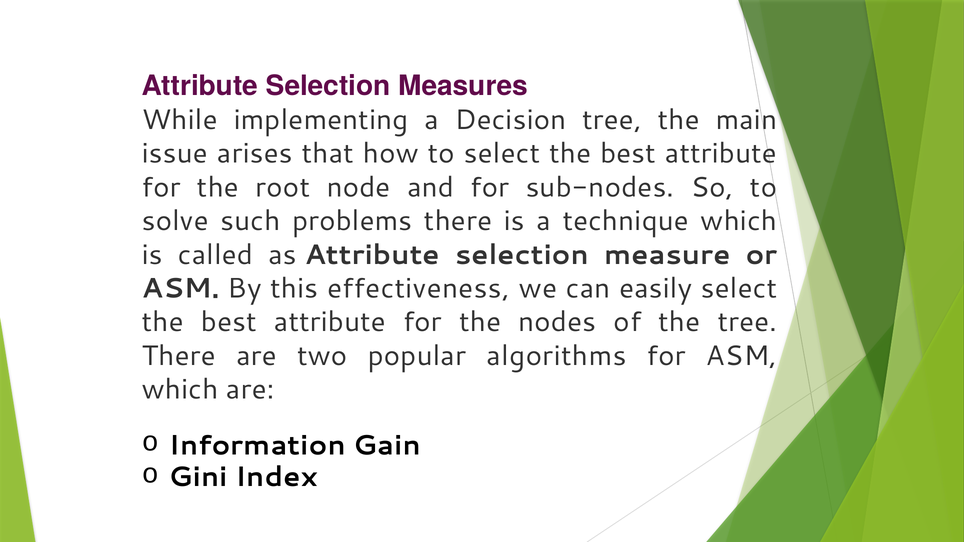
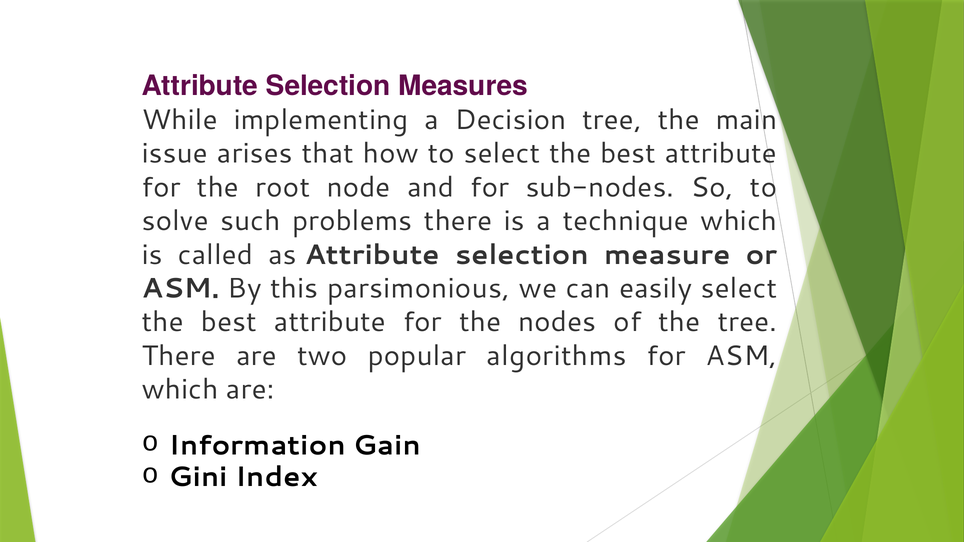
effectiveness: effectiveness -> parsimonious (419, 289)
